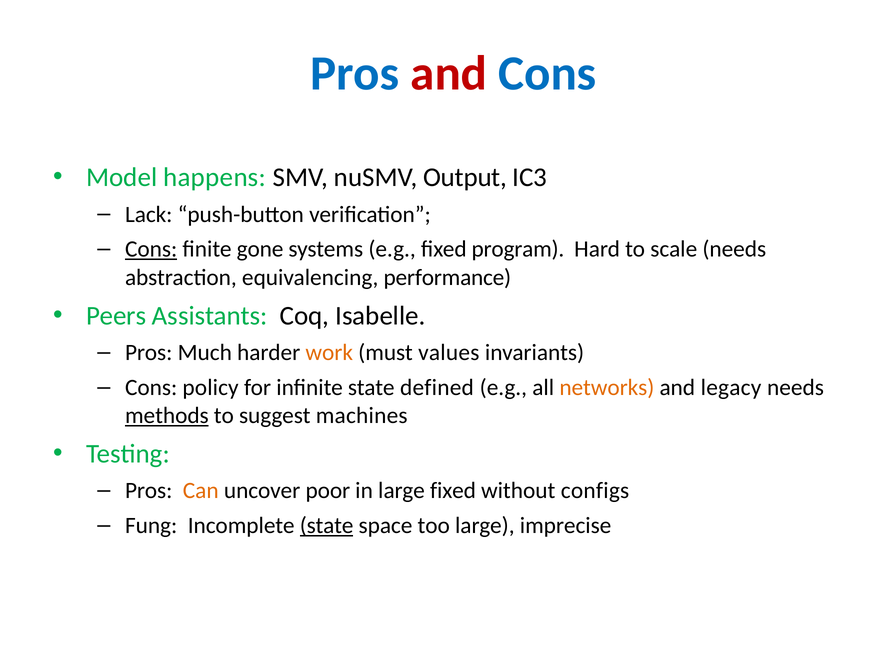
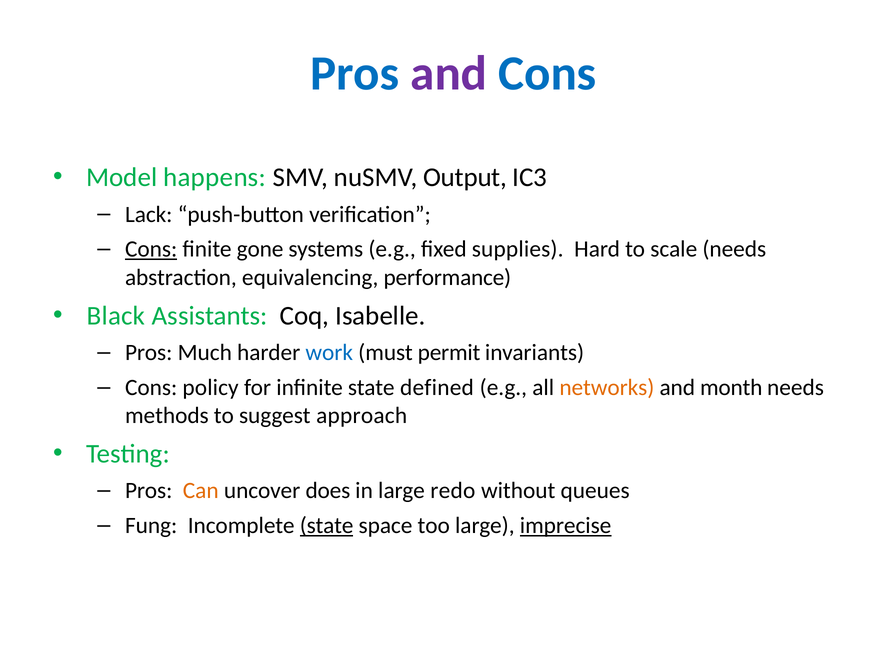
and colour: red -> purple (449, 74)
program: program -> supplies (518, 249)
Peers: Peers -> Black (116, 316)
work colour: orange -> blue (329, 352)
values: values -> permit (449, 352)
legacy: legacy -> month (731, 387)
methods underline: present -> none (167, 415)
machines: machines -> approach (362, 415)
poor: poor -> does (328, 491)
large fixed: fixed -> redo (453, 491)
configs: configs -> queues (595, 491)
imprecise underline: none -> present (566, 525)
